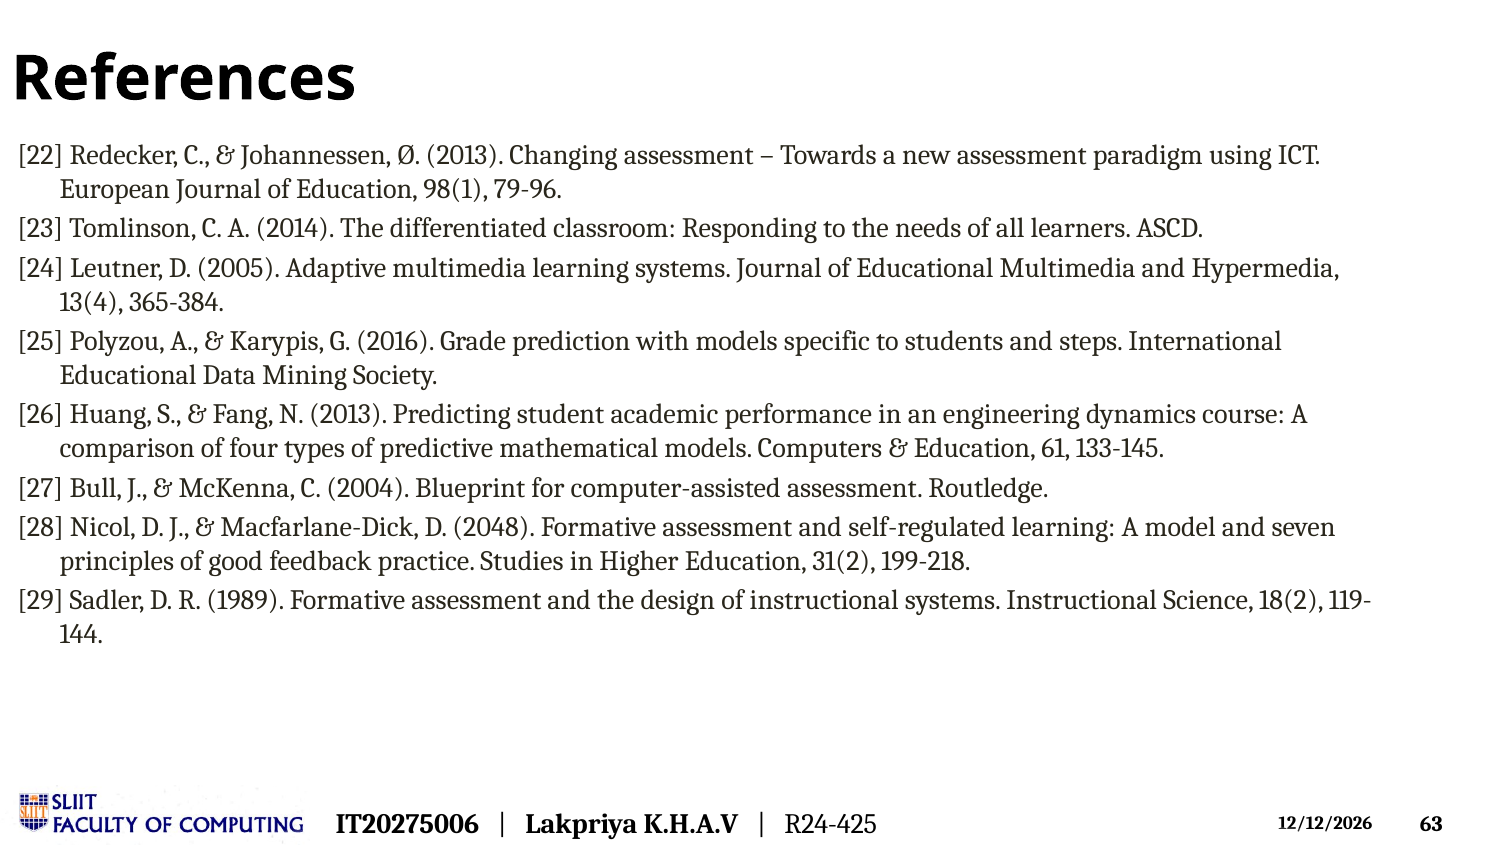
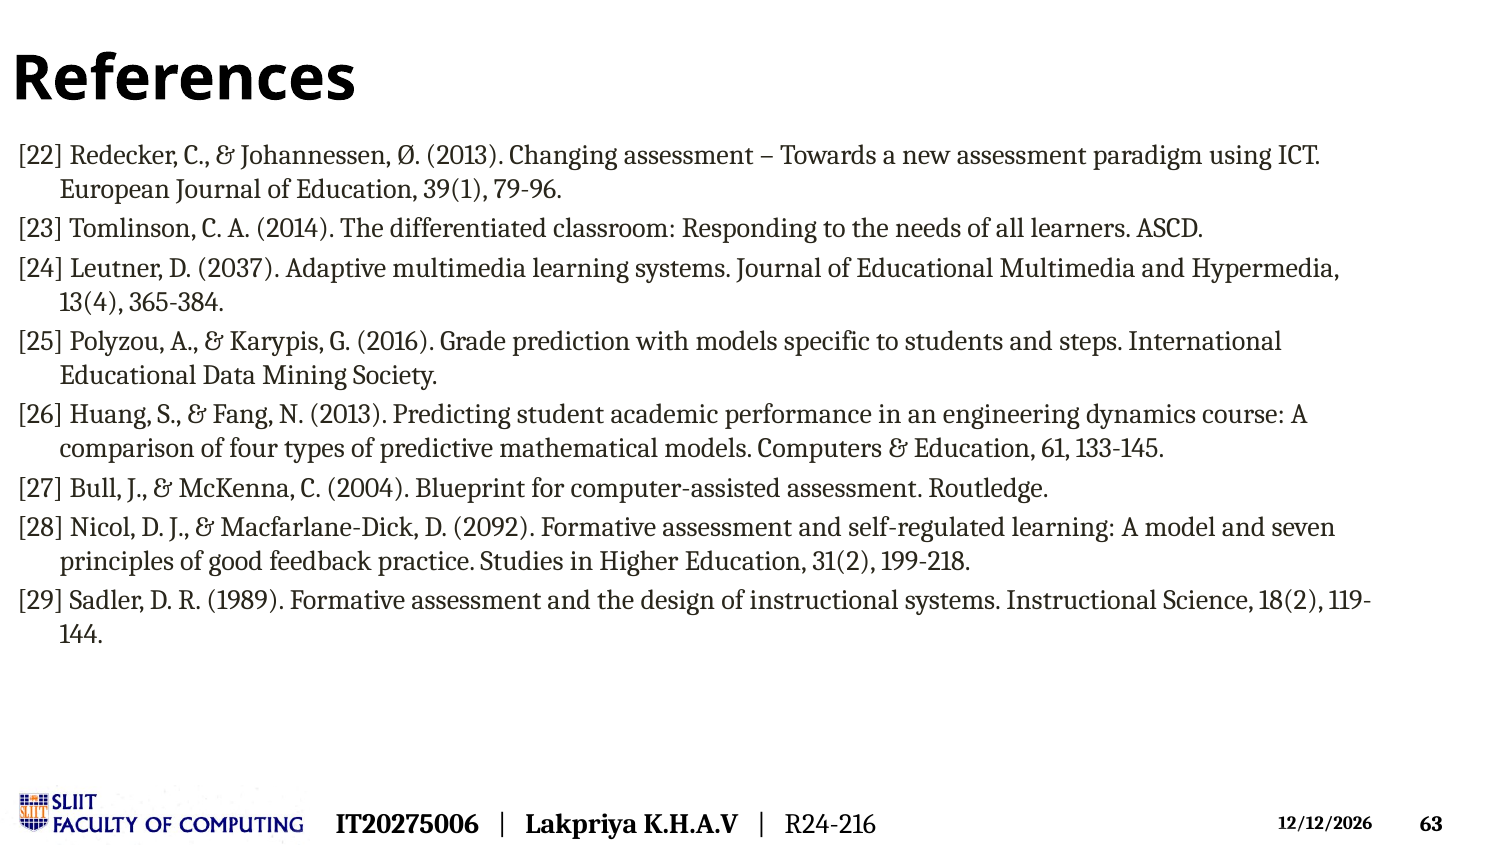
98(1: 98(1 -> 39(1 (456, 189)
2005: 2005 -> 2037 (238, 268)
2048: 2048 -> 2092 (494, 527)
R24-425: R24-425 -> R24-216 (830, 824)
